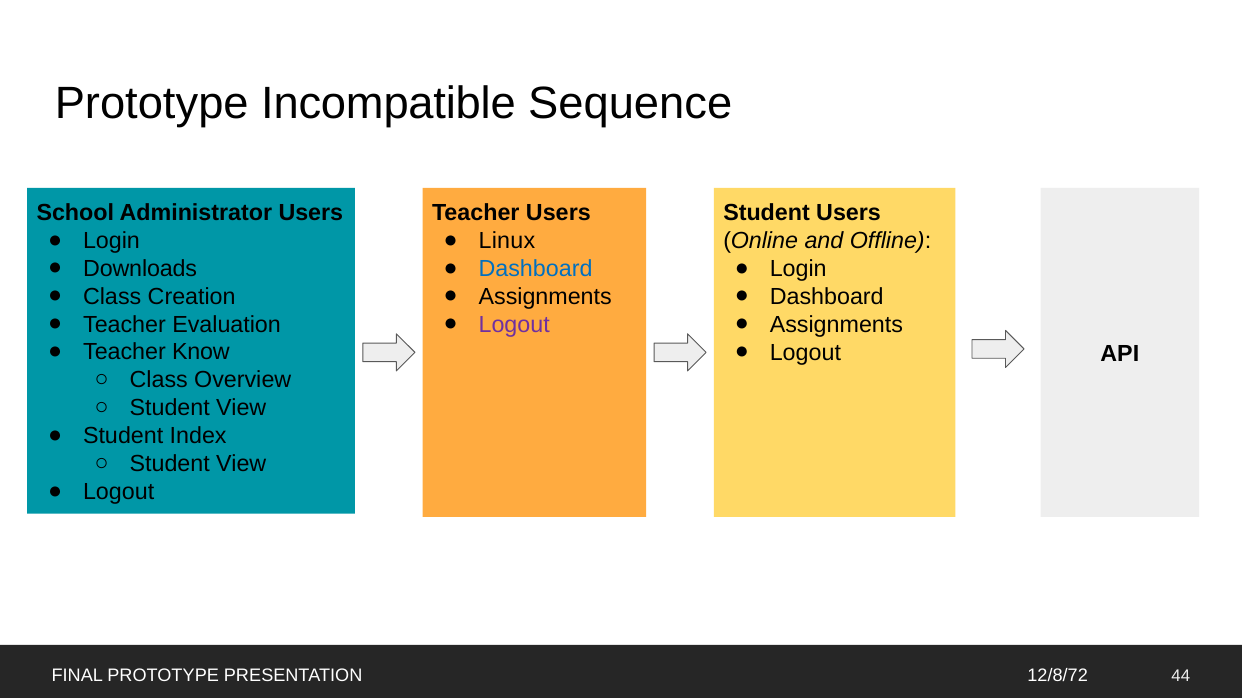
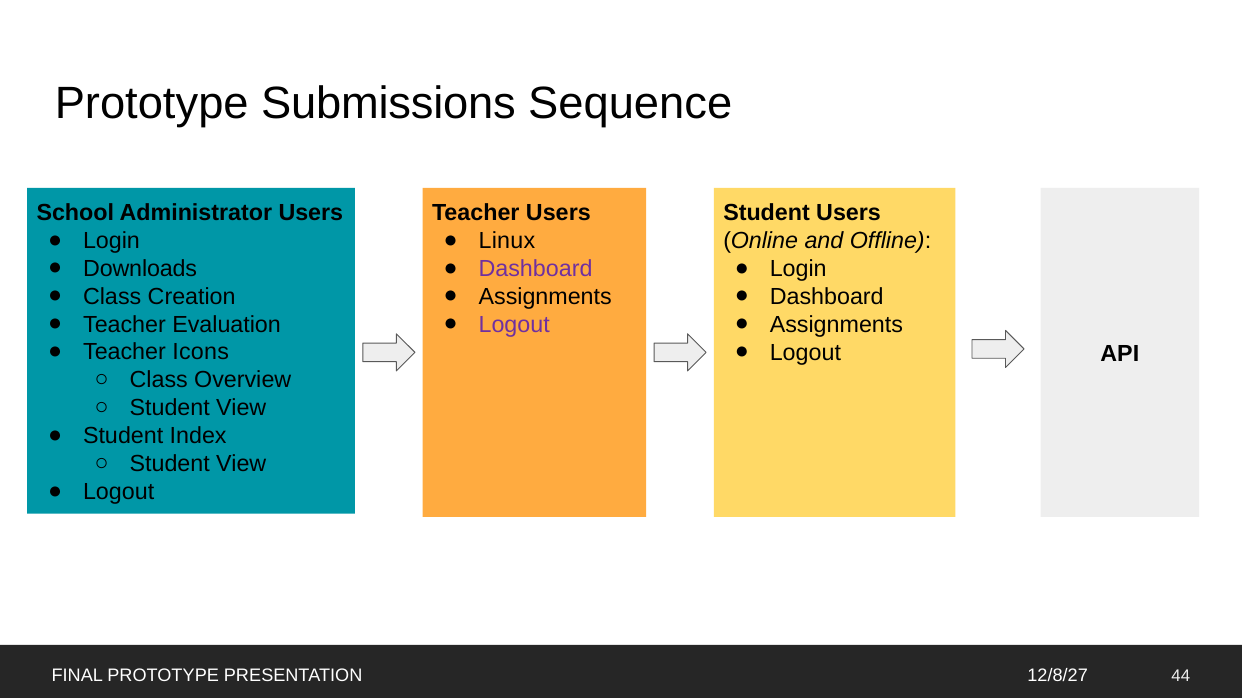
Incompatible: Incompatible -> Submissions (388, 103)
Dashboard colour: blue -> purple (536, 269)
Know: Know -> Icons (201, 353)
12/8/72: 12/8/72 -> 12/8/27 (1058, 677)
